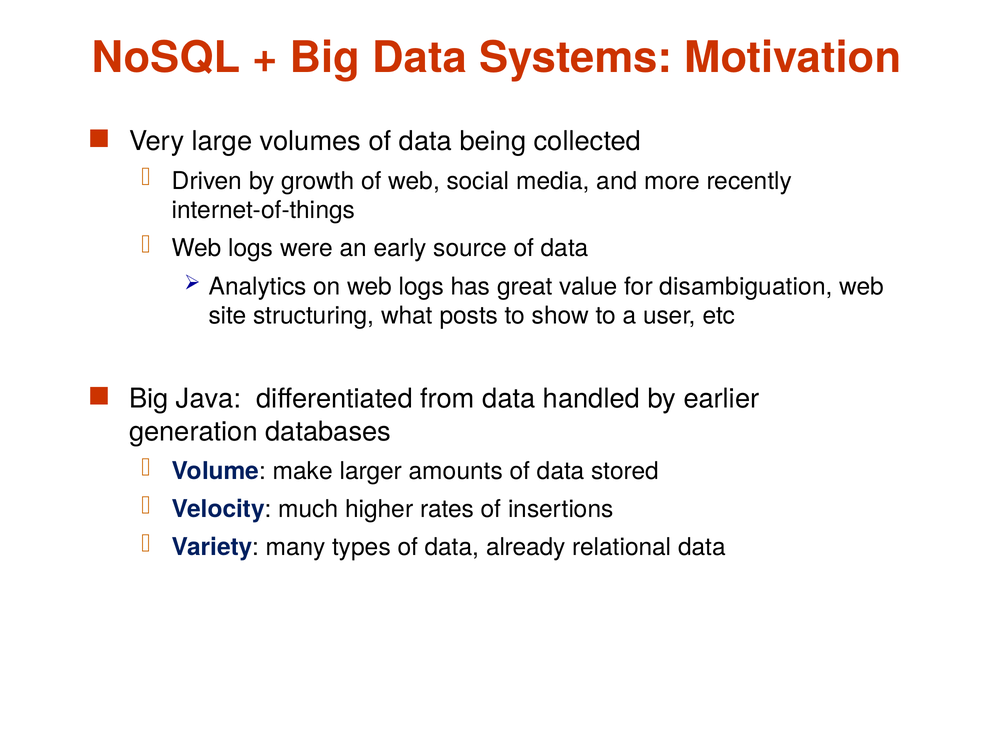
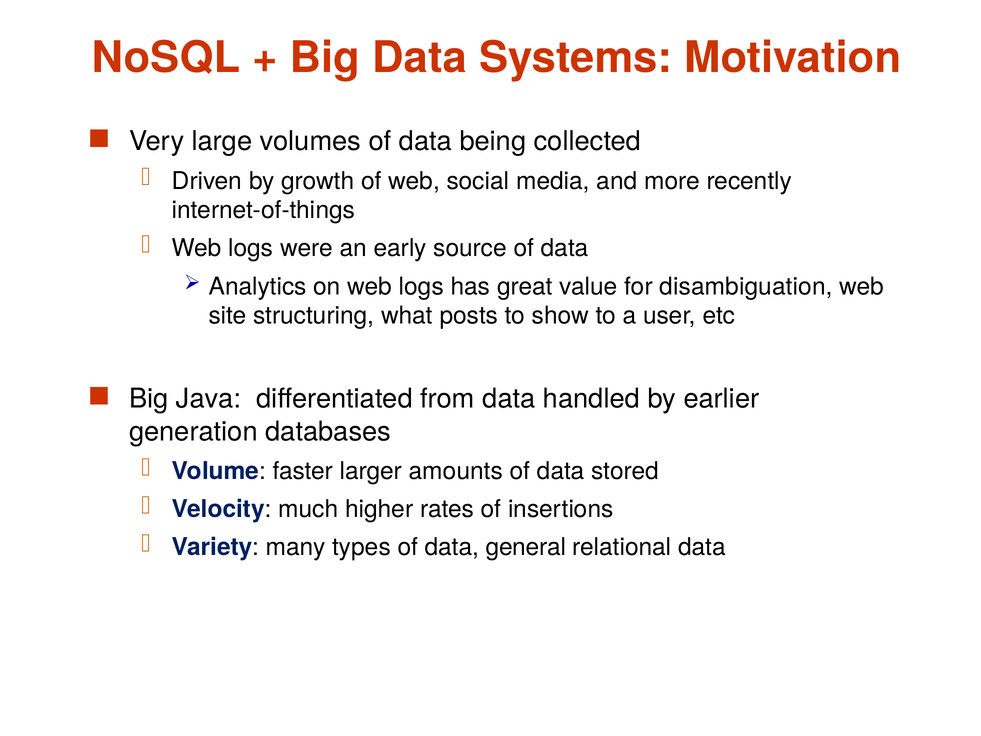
make: make -> faster (303, 471)
already: already -> general (526, 547)
